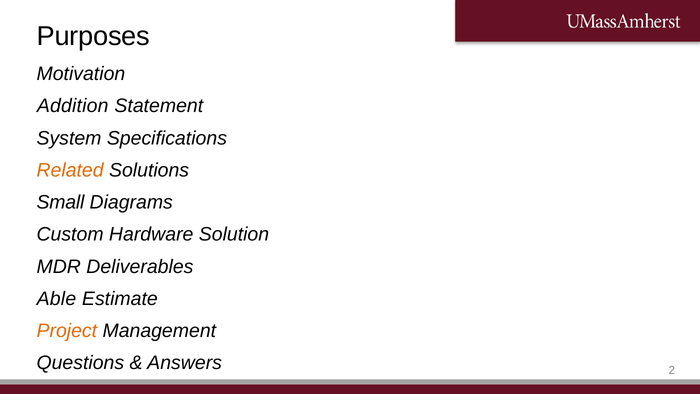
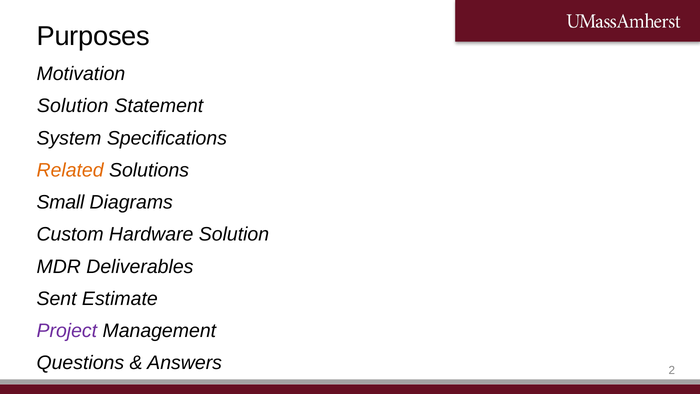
Addition: Addition -> Solution (73, 106)
Able: Able -> Sent (57, 299)
Project colour: orange -> purple (67, 331)
